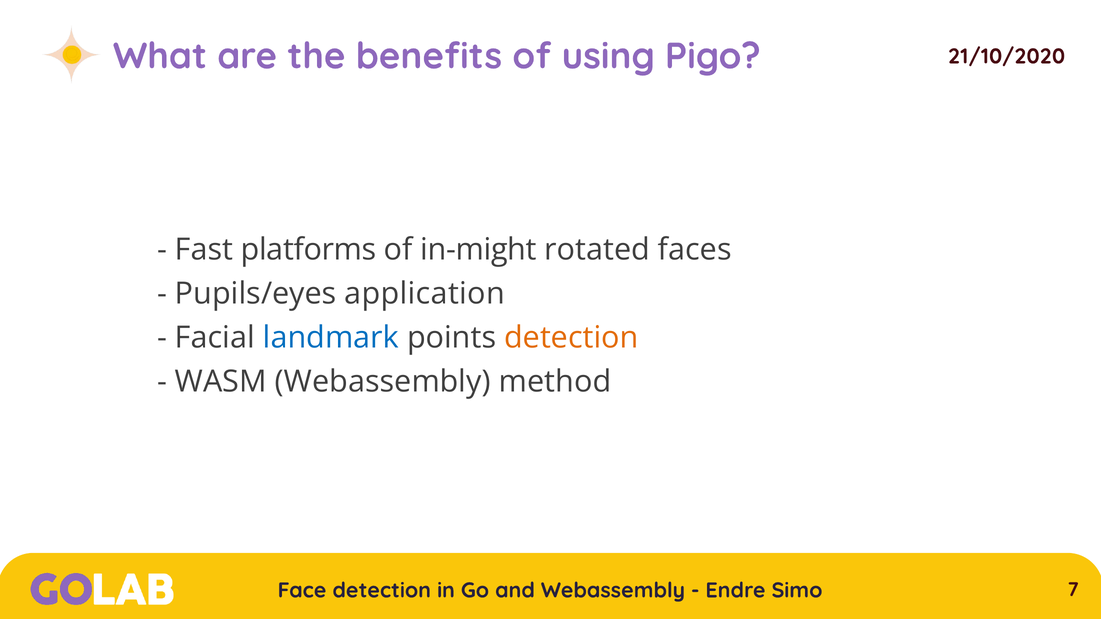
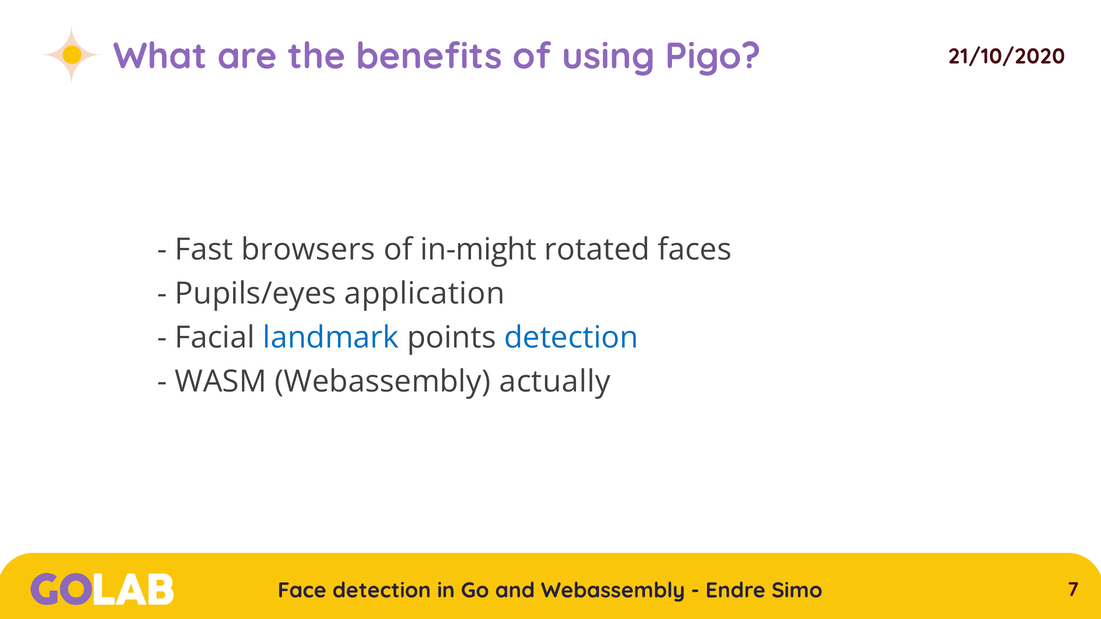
platforms: platforms -> browsers (308, 250)
detection colour: orange -> blue (571, 338)
method: method -> actually (555, 382)
